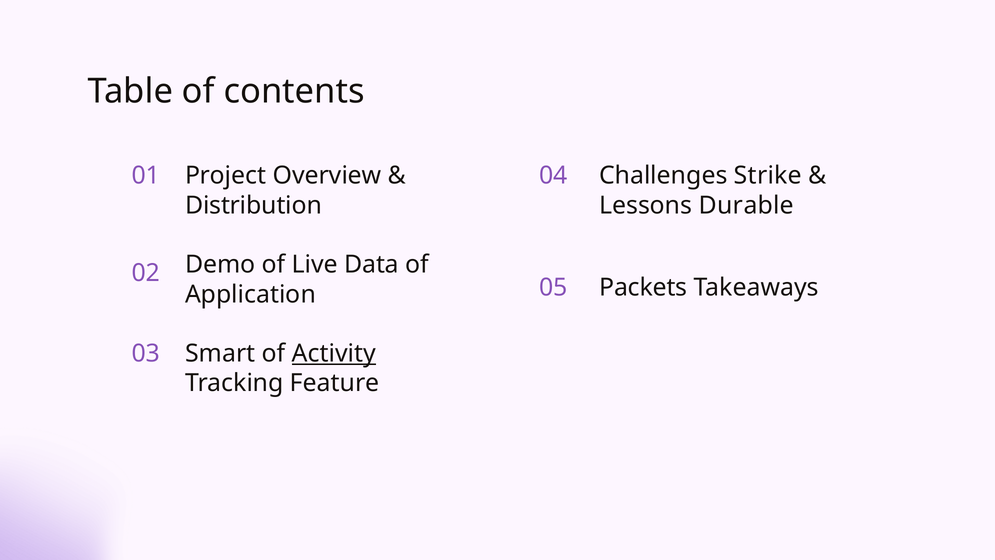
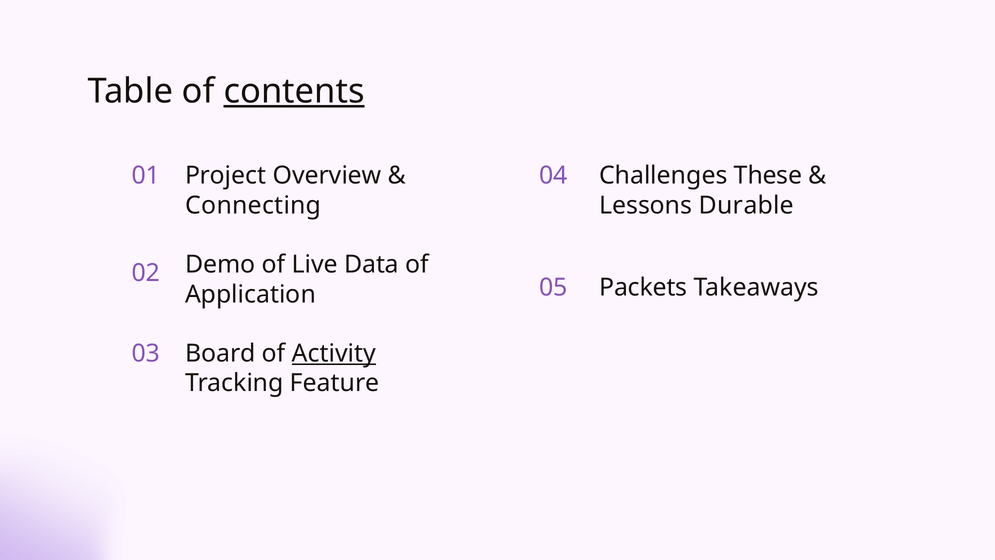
contents underline: none -> present (294, 91)
Strike: Strike -> These (768, 175)
Distribution: Distribution -> Connecting (253, 205)
Smart: Smart -> Board (220, 353)
